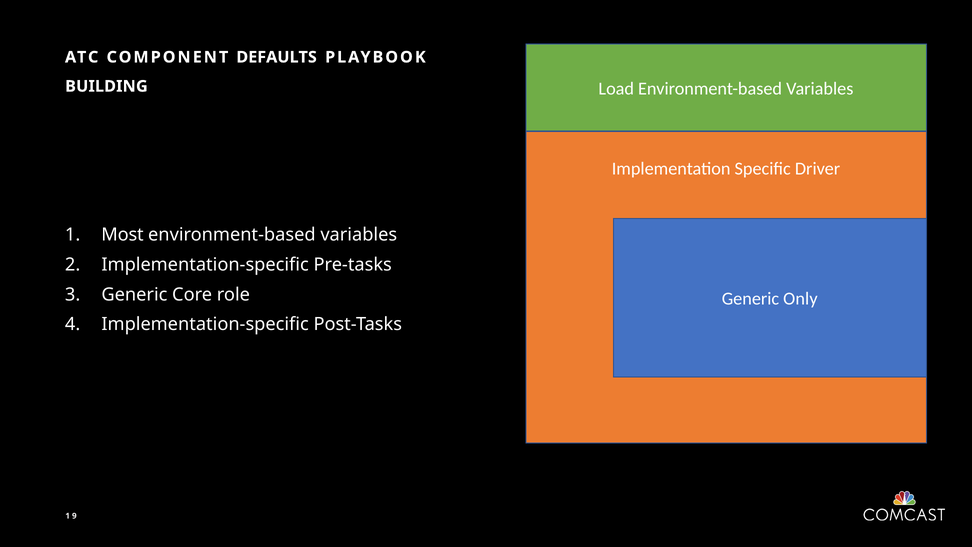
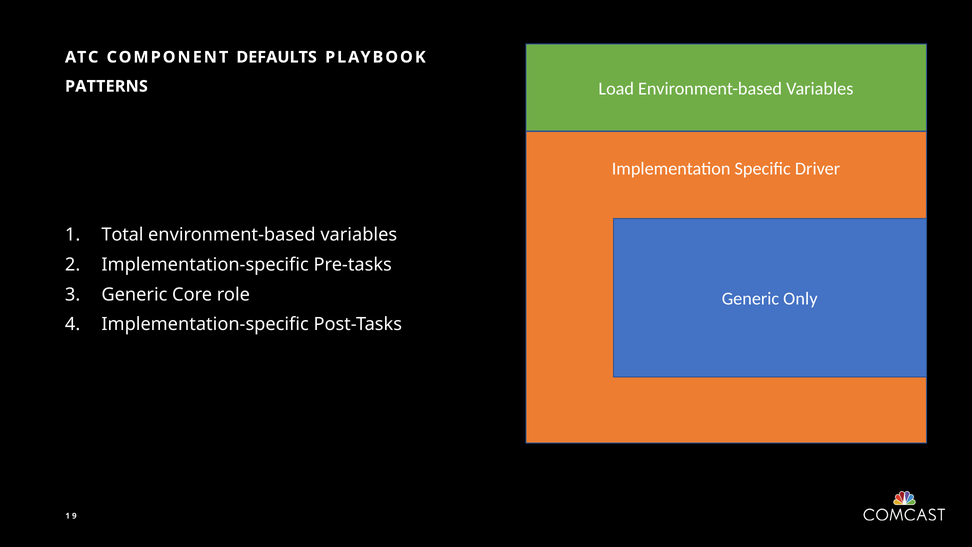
BUILDING: BUILDING -> PATTERNS (106, 86)
Most: Most -> Total (122, 235)
